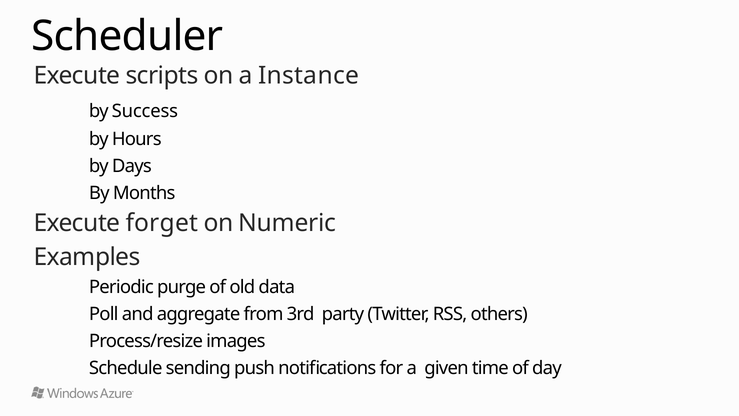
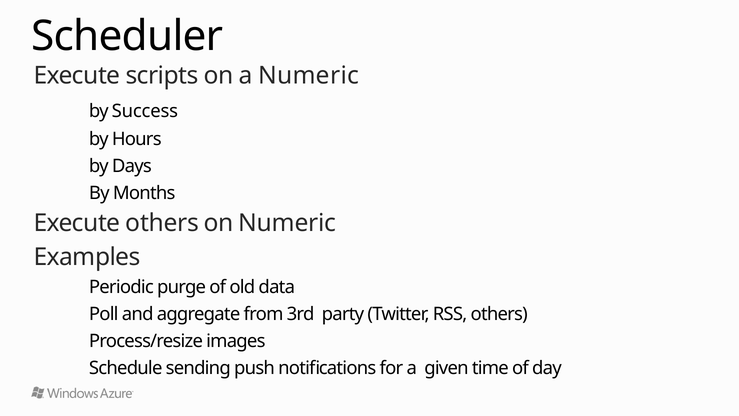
a Instance: Instance -> Numeric (309, 75)
Execute forget: forget -> others (162, 223)
